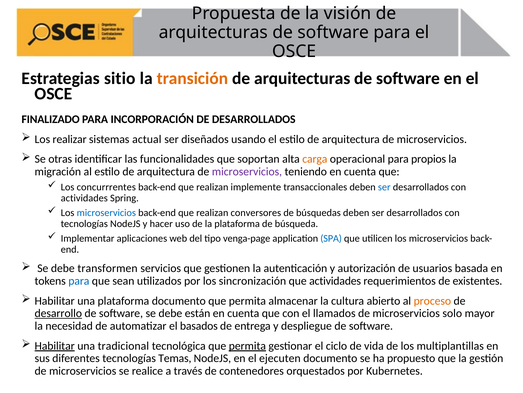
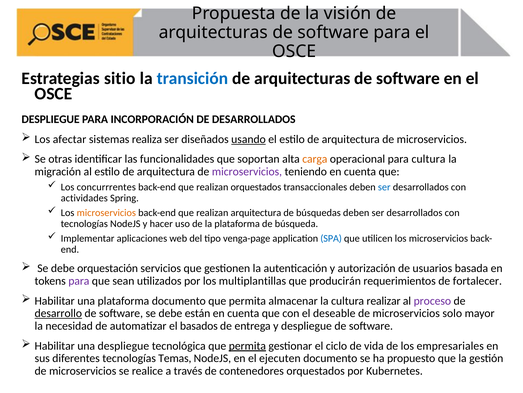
transición colour: orange -> blue (192, 78)
FINALIZADO: FINALIZADO -> DESPLIEGUE (51, 119)
realizar: realizar -> afectar (70, 139)
actual: actual -> realiza (147, 139)
usando underline: none -> present (248, 139)
para propios: propios -> cultura (428, 159)
realizan implemente: implemente -> orquestados (256, 187)
microservicios colour: blue -> orange (106, 212)
realizan conversores: conversores -> arquitectura (256, 212)
transformen: transformen -> orquestación (108, 268)
para colour: blue -> purple (79, 280)
sincronización: sincronización -> multiplantillas (252, 280)
que actividades: actividades -> producirán (335, 280)
existentes: existentes -> fortalecer (477, 280)
abierto: abierto -> realizar (384, 300)
proceso colour: orange -> purple (432, 300)
llamados: llamados -> deseable (334, 313)
Habilitar underline: present -> none (55, 345)
una tradicional: tradicional -> despliegue (123, 345)
multiplantillas: multiplantillas -> empresariales (450, 345)
